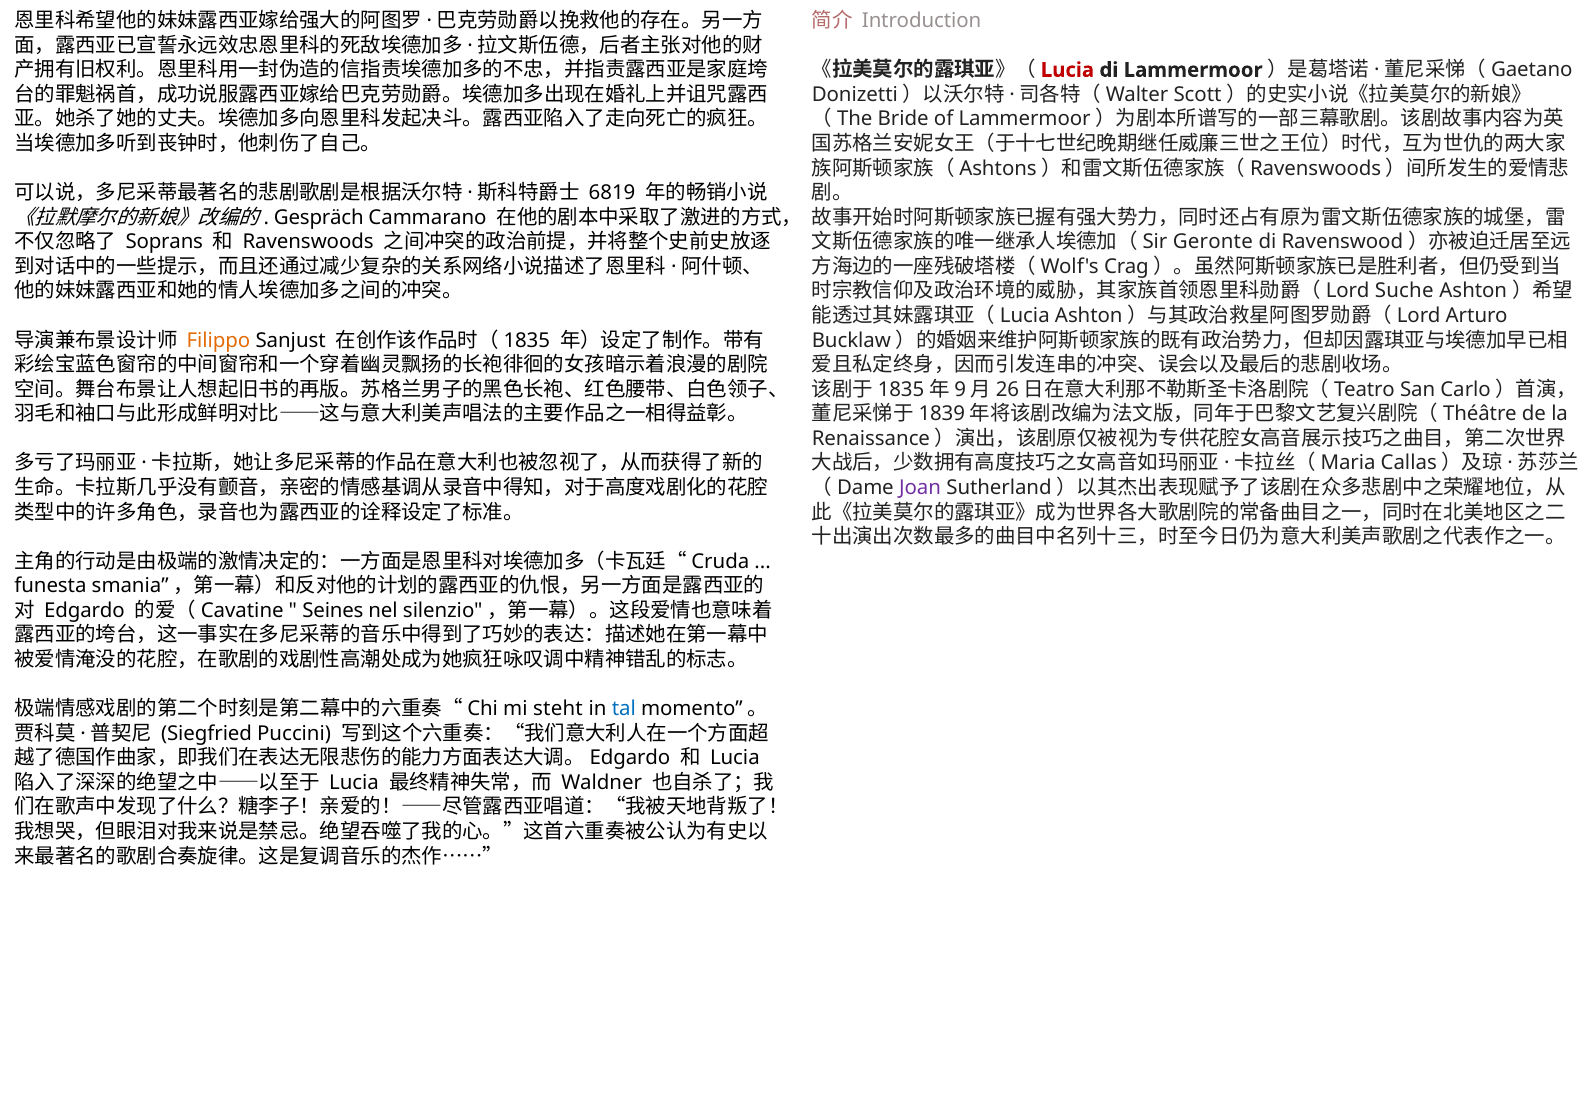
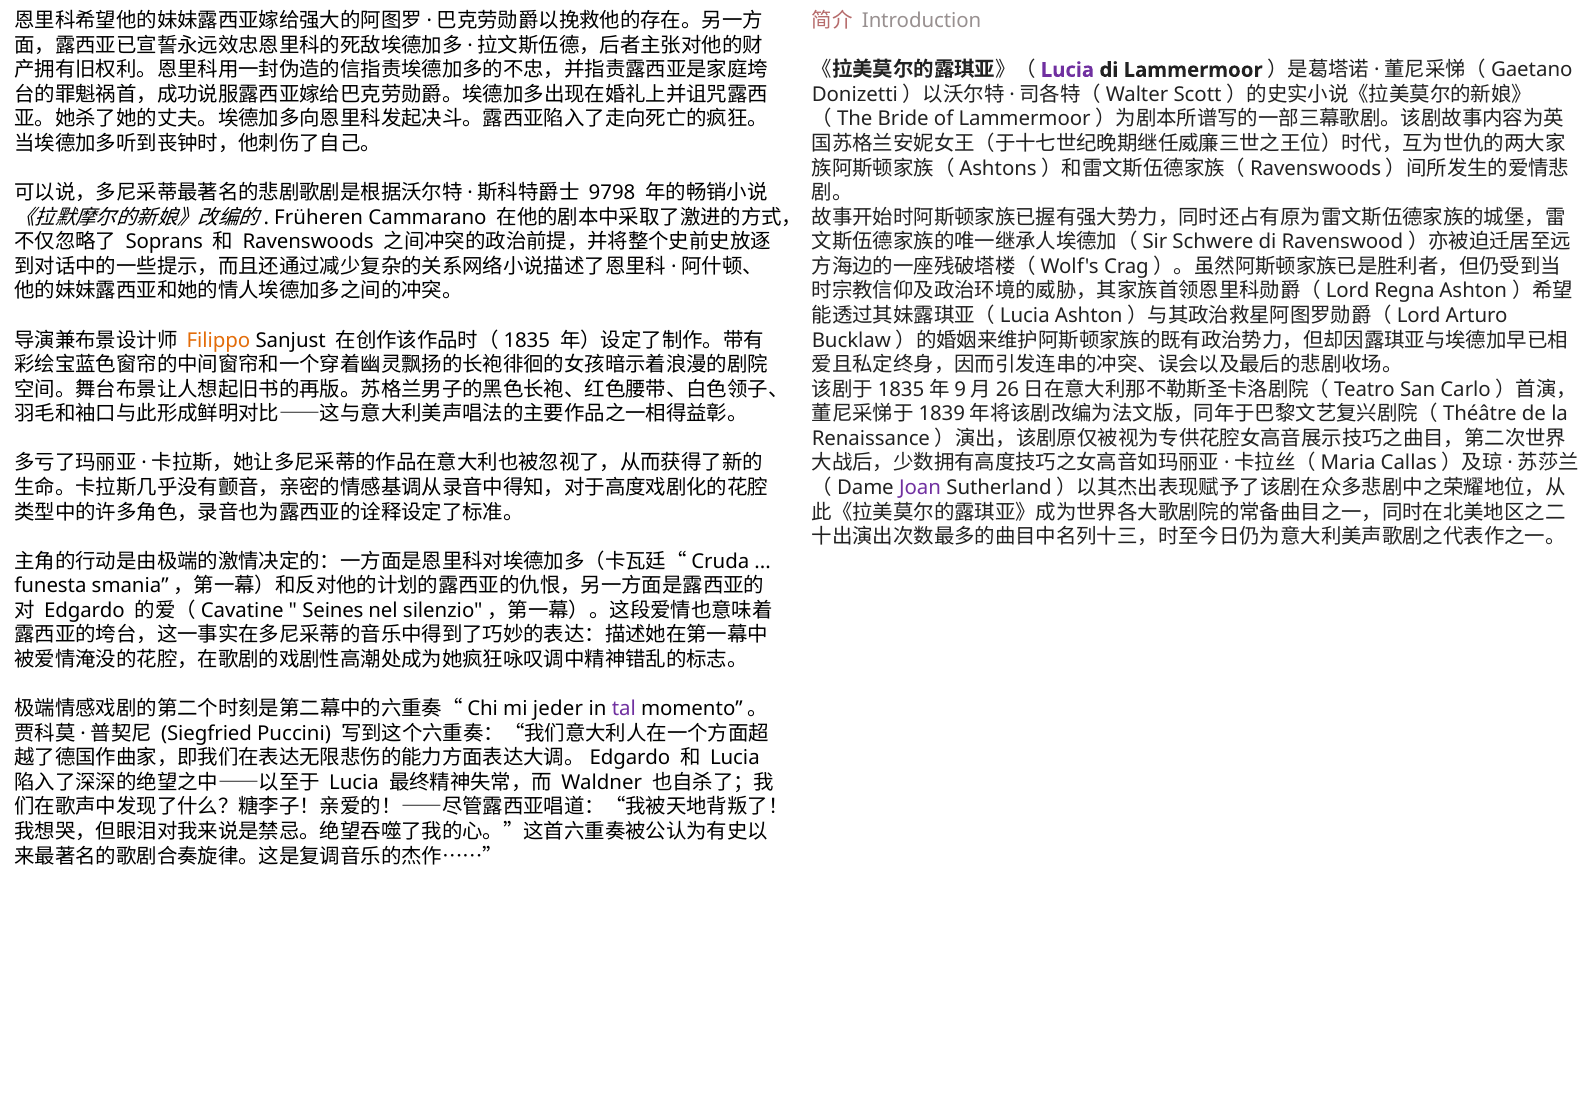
Lucia colour: red -> purple (1067, 70)
6819: 6819 -> 9798 (612, 193)
Gespräch: Gespräch -> Früheren (319, 218)
Geronte: Geronte -> Schwere (1213, 242)
Suche: Suche -> Regna (1404, 291)
steht: steht -> jeder (558, 709)
tal colour: blue -> purple (624, 709)
